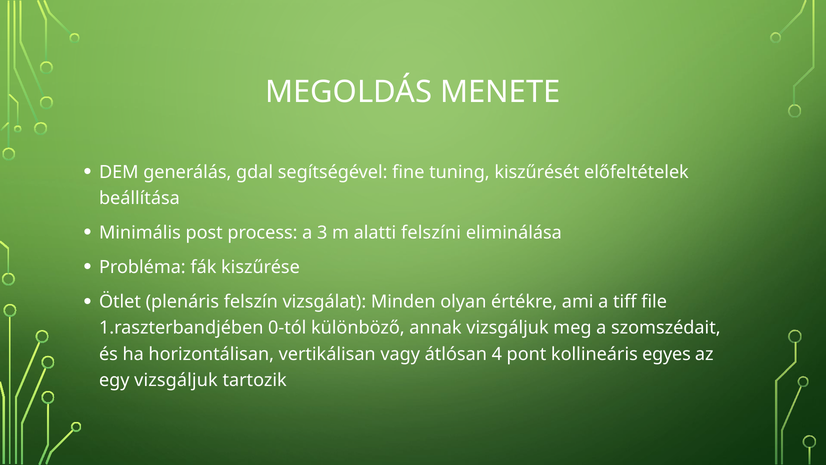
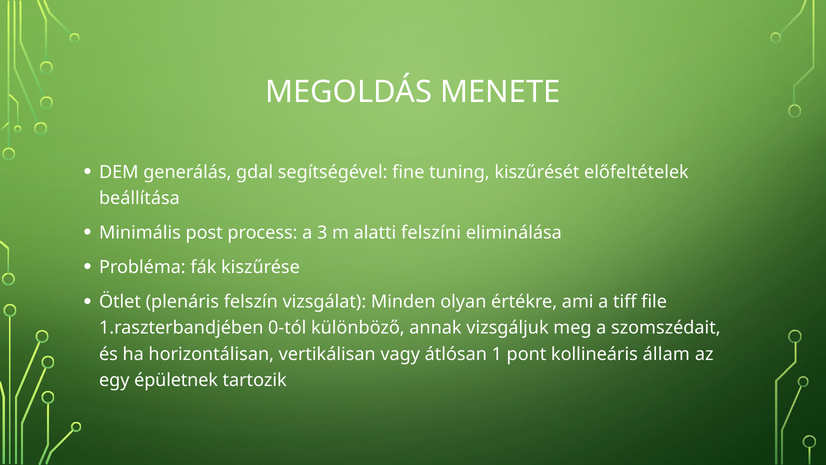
4: 4 -> 1 (497, 354)
egyes: egyes -> állam (666, 354)
egy vizsgáljuk: vizsgáljuk -> épületnek (176, 380)
